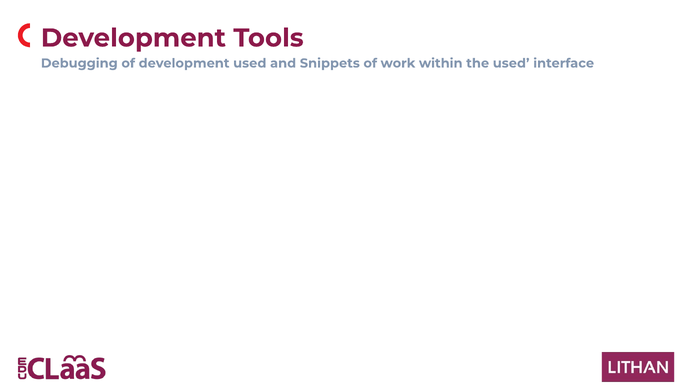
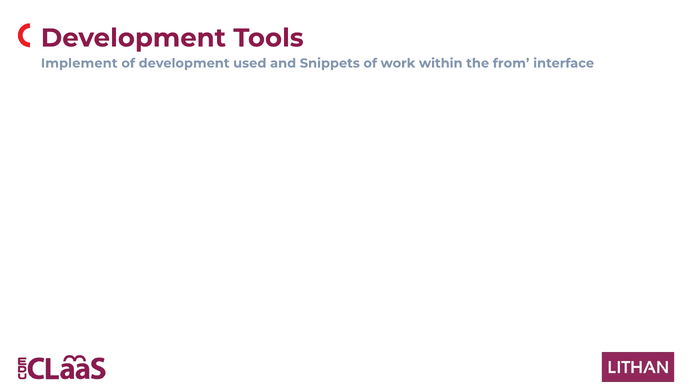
Debugging: Debugging -> Implement (79, 63)
the used: used -> from (511, 63)
